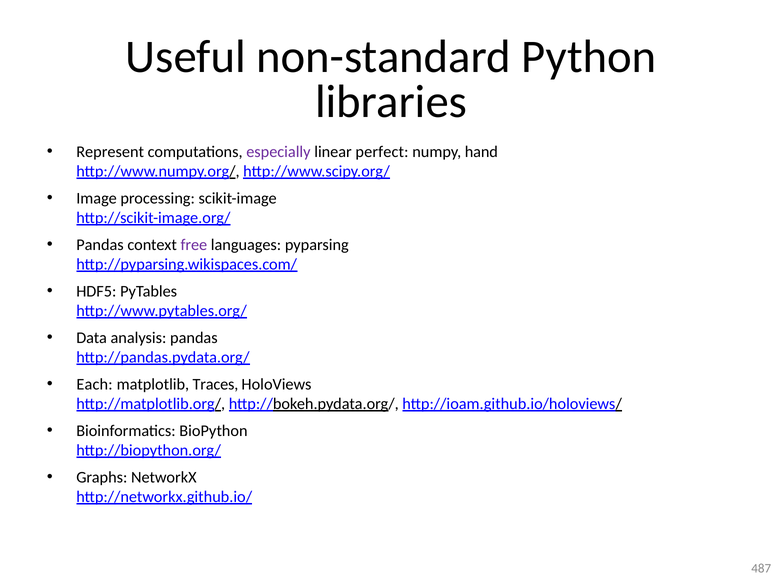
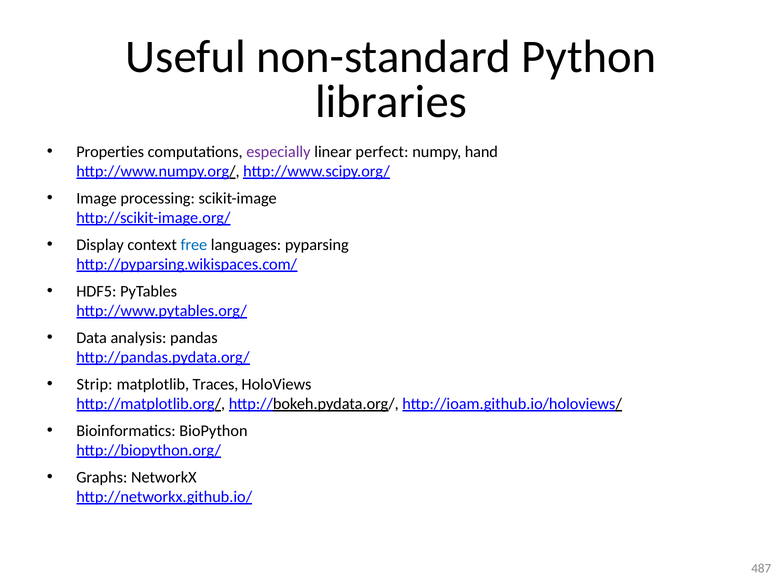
Represent: Represent -> Properties (110, 152)
Pandas: Pandas -> Display (100, 245)
free colour: purple -> blue (194, 245)
Each: Each -> Strip (95, 384)
